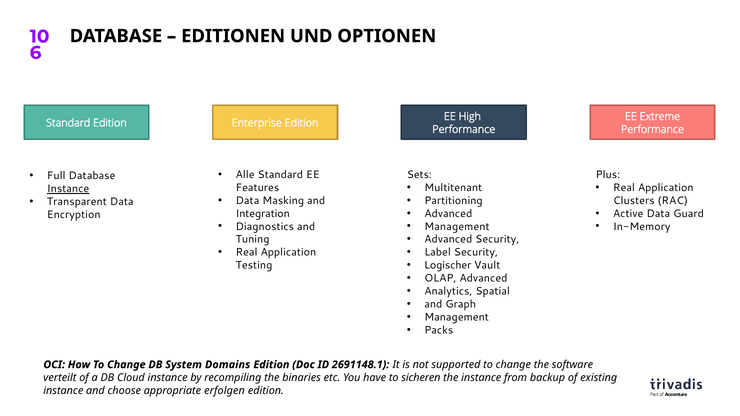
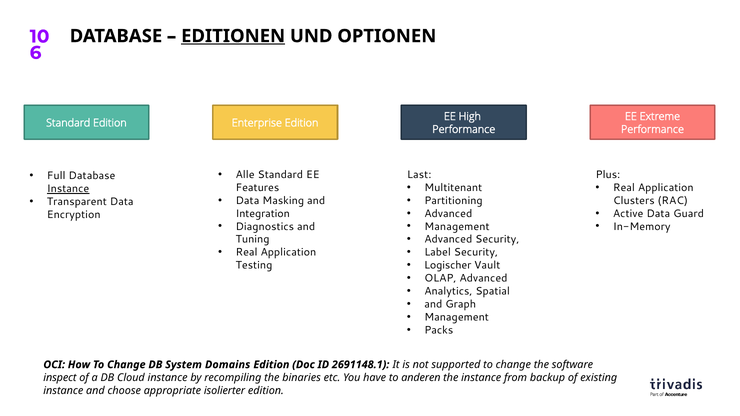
EDITIONEN underline: none -> present (233, 36)
Sets: Sets -> Last (419, 175)
verteilt: verteilt -> inspect (60, 378)
sicheren: sicheren -> anderen (421, 378)
erfolgen: erfolgen -> isolierter (225, 391)
